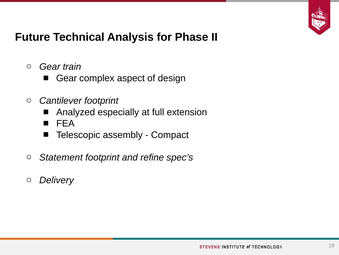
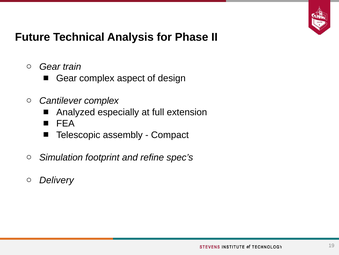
Cantilever footprint: footprint -> complex (101, 101)
Statement: Statement -> Simulation (61, 157)
